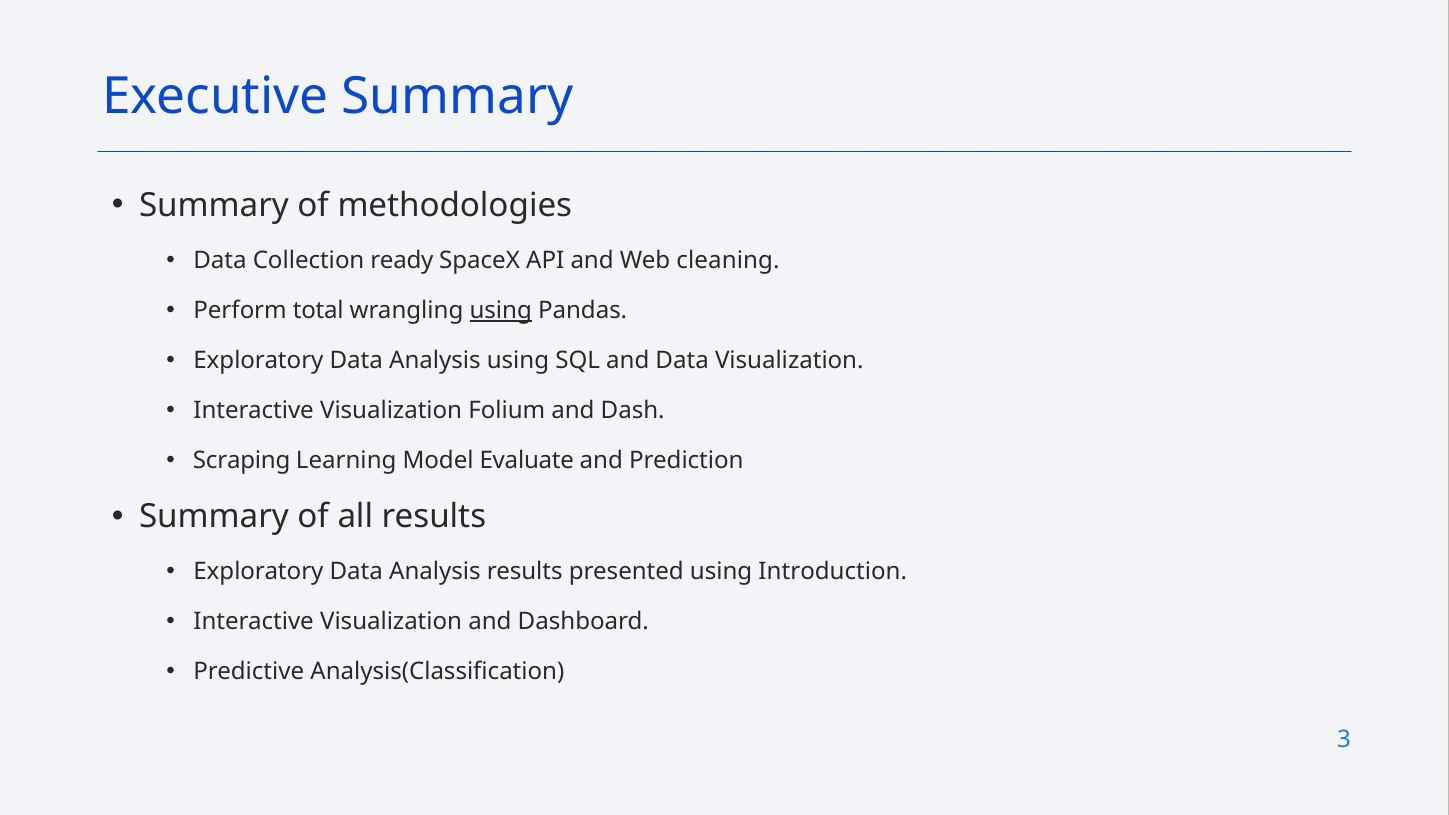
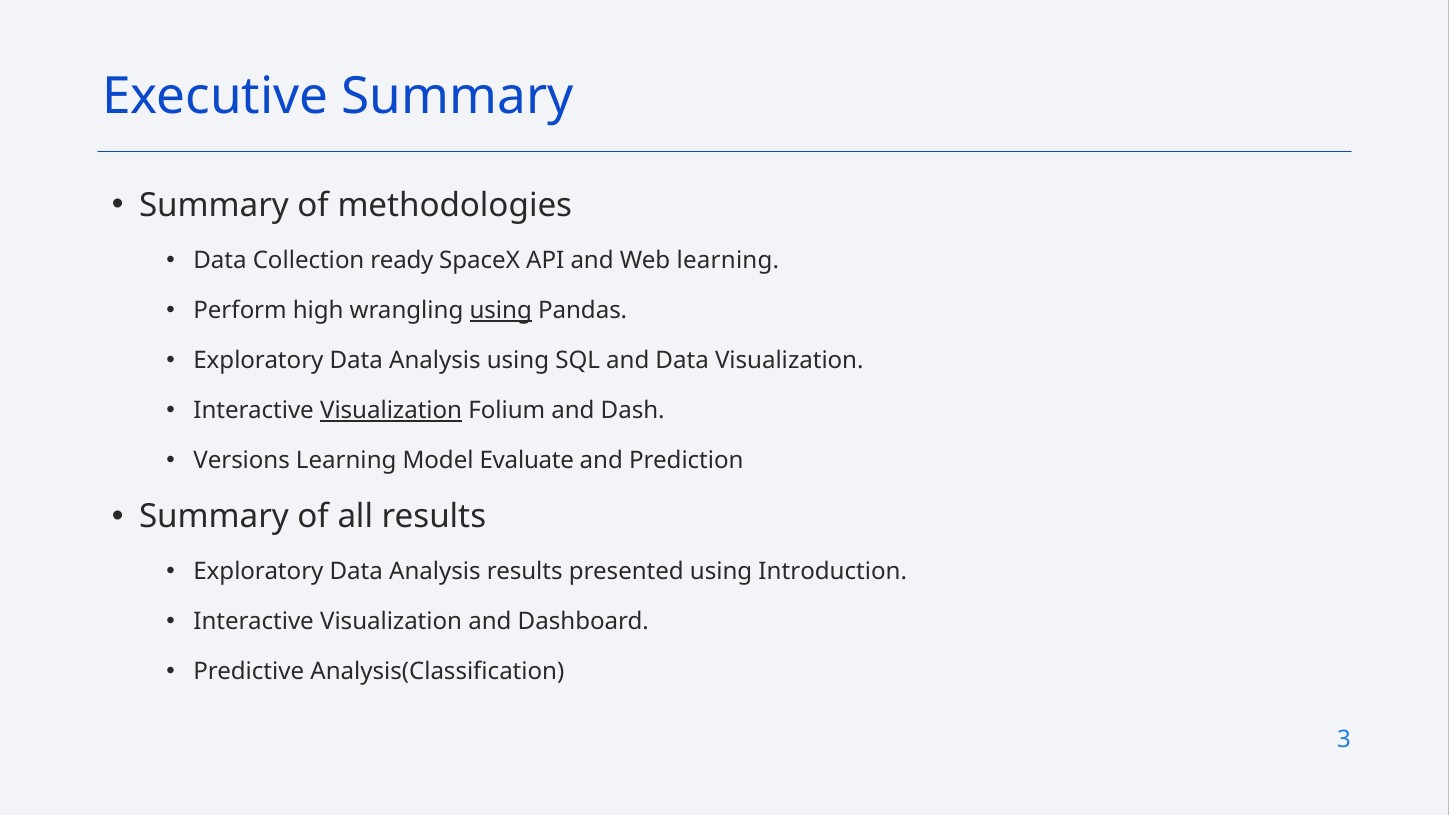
Web cleaning: cleaning -> learning (728, 261)
total: total -> high (318, 311)
Visualization underline: none -> present (391, 411)
Scraping: Scraping -> Versions (242, 461)
